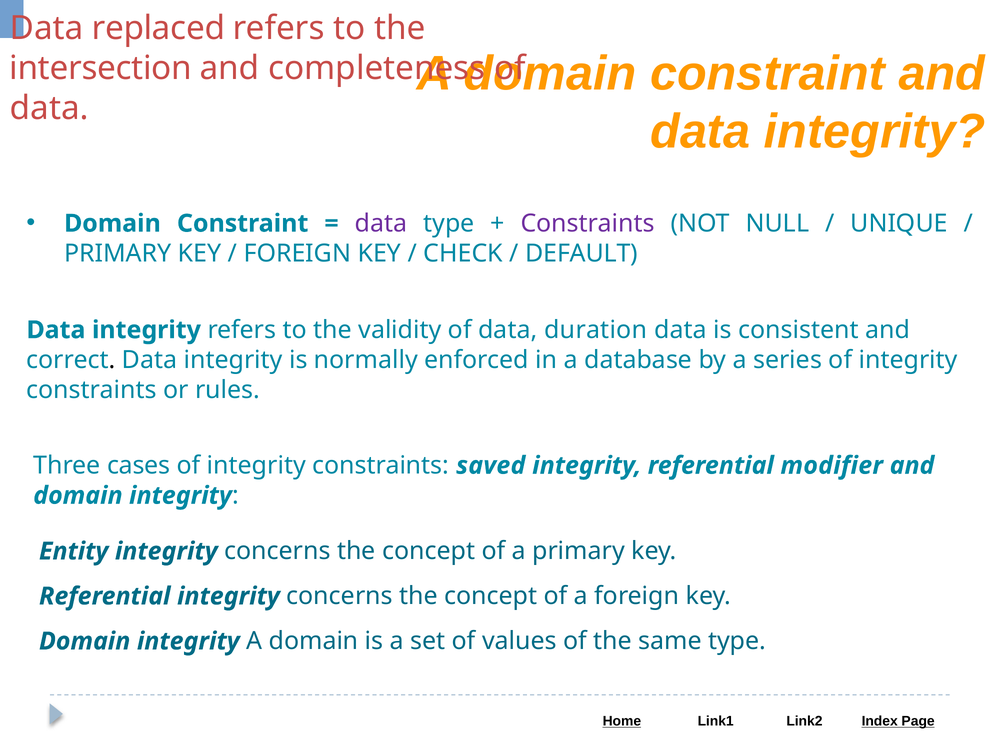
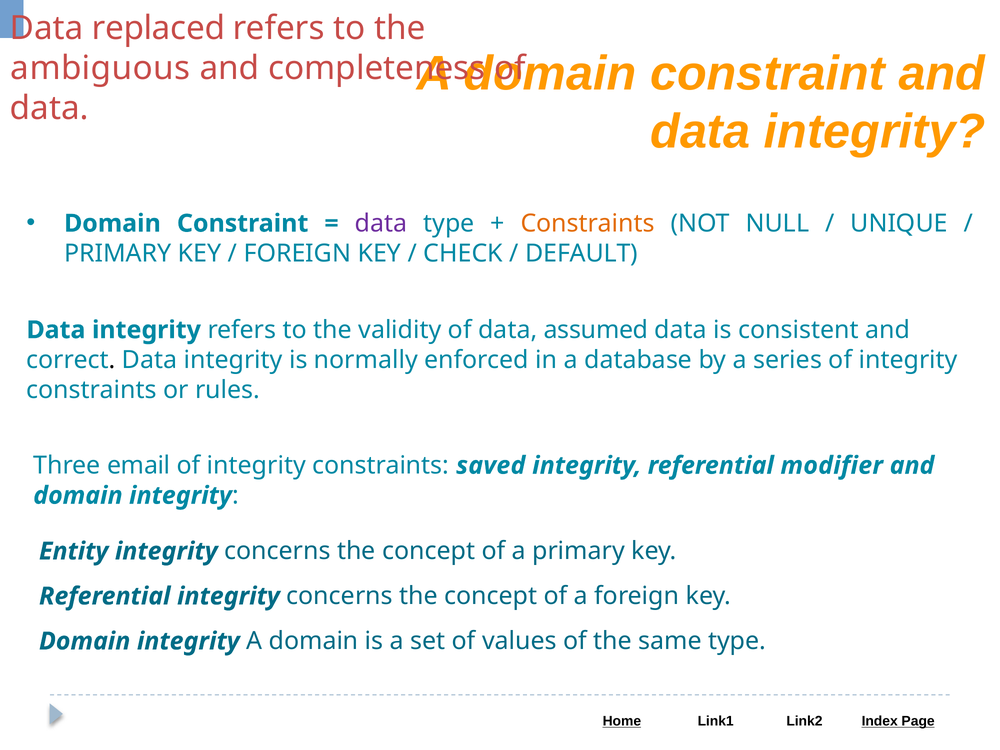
intersection: intersection -> ambiguous (100, 68)
Constraints colour: purple -> orange (588, 223)
duration: duration -> assumed (596, 330)
cases: cases -> email (139, 466)
